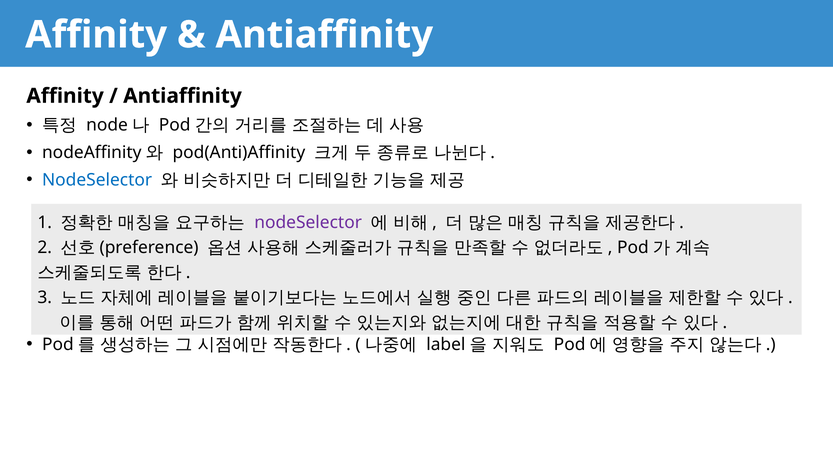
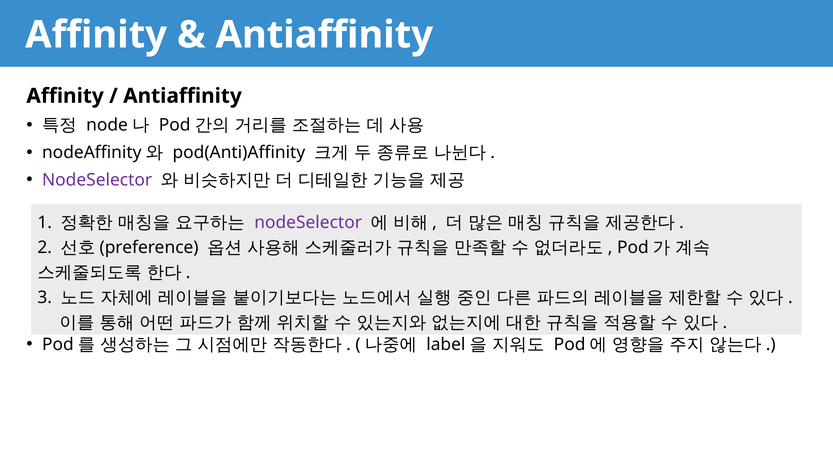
NodeSelector colour: blue -> purple (97, 180)
